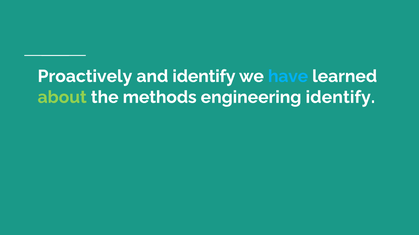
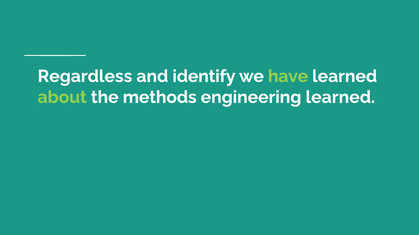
Proactively: Proactively -> Regardless (85, 76)
have colour: light blue -> light green (288, 76)
engineering identify: identify -> learned (340, 97)
